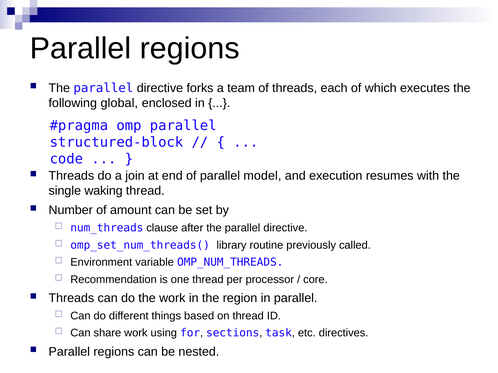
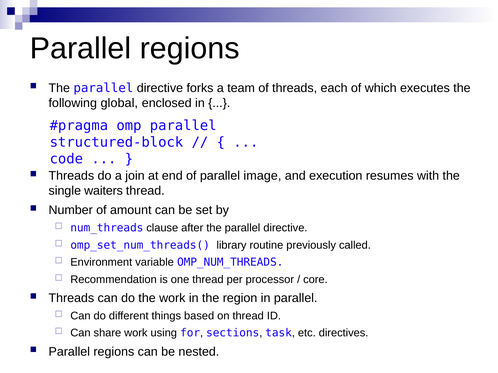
model: model -> image (262, 176)
waking: waking -> waiters (104, 191)
